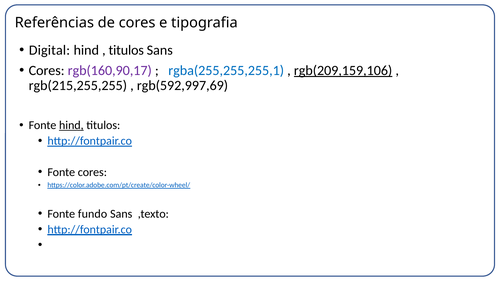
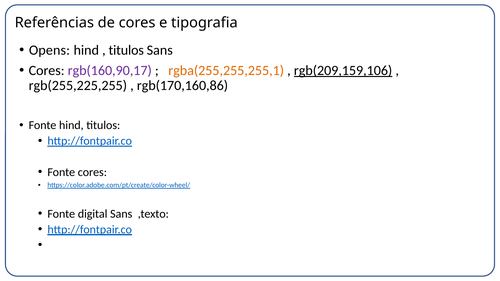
Digital: Digital -> Opens (49, 50)
rgba(255,255,255,1 colour: blue -> orange (226, 71)
rgb(215,255,255: rgb(215,255,255 -> rgb(255,225,255 (78, 86)
rgb(592,997,69: rgb(592,997,69 -> rgb(170,160,86 (182, 86)
hind underline: present -> none (71, 125)
fundo: fundo -> digital (93, 214)
